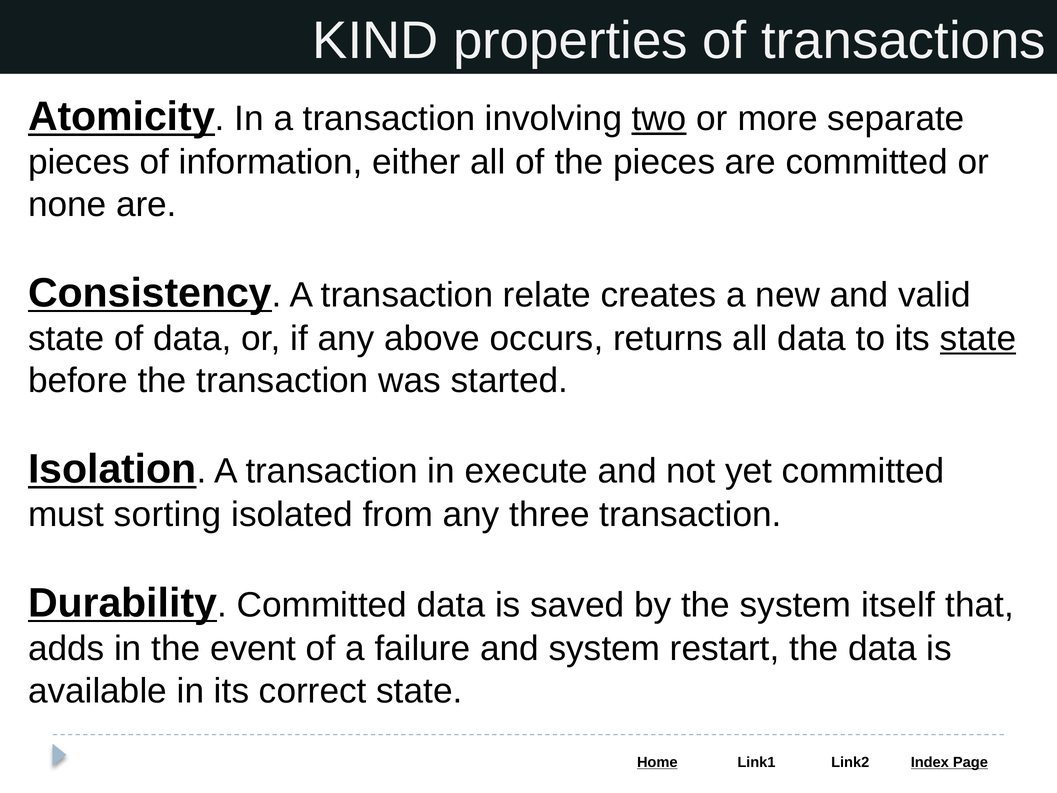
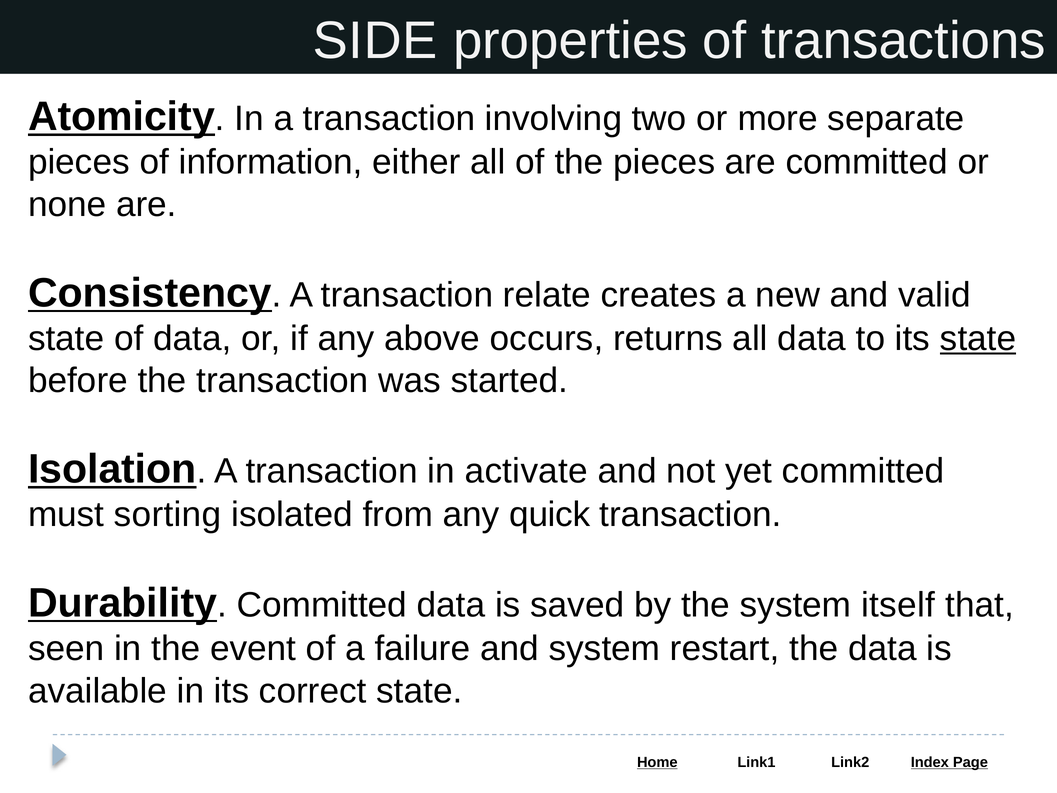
KIND: KIND -> SIDE (375, 41)
two underline: present -> none (659, 119)
execute: execute -> activate (526, 471)
three: three -> quick (550, 514)
adds: adds -> seen (66, 648)
